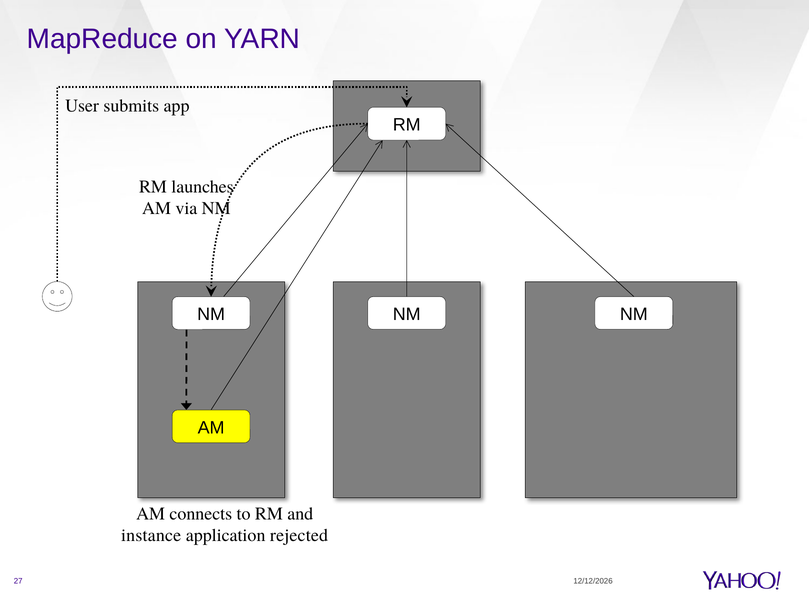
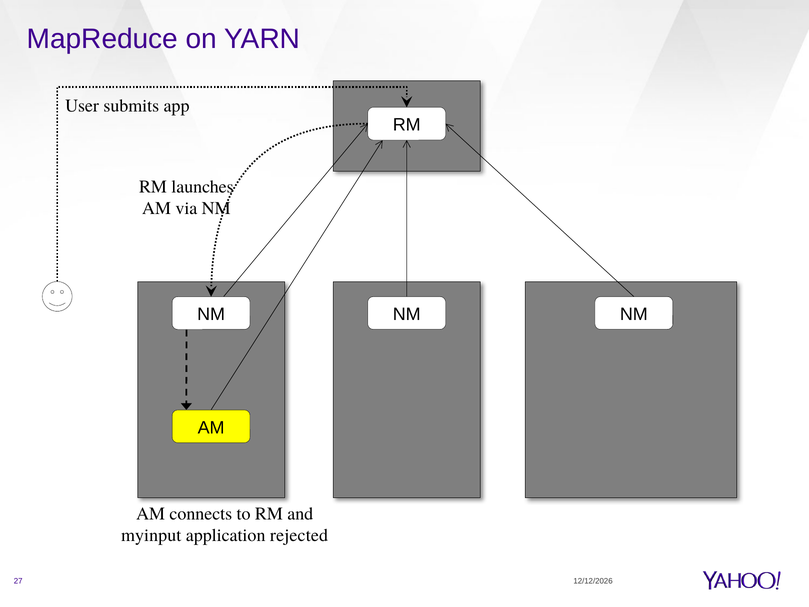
instance: instance -> myinput (151, 535)
